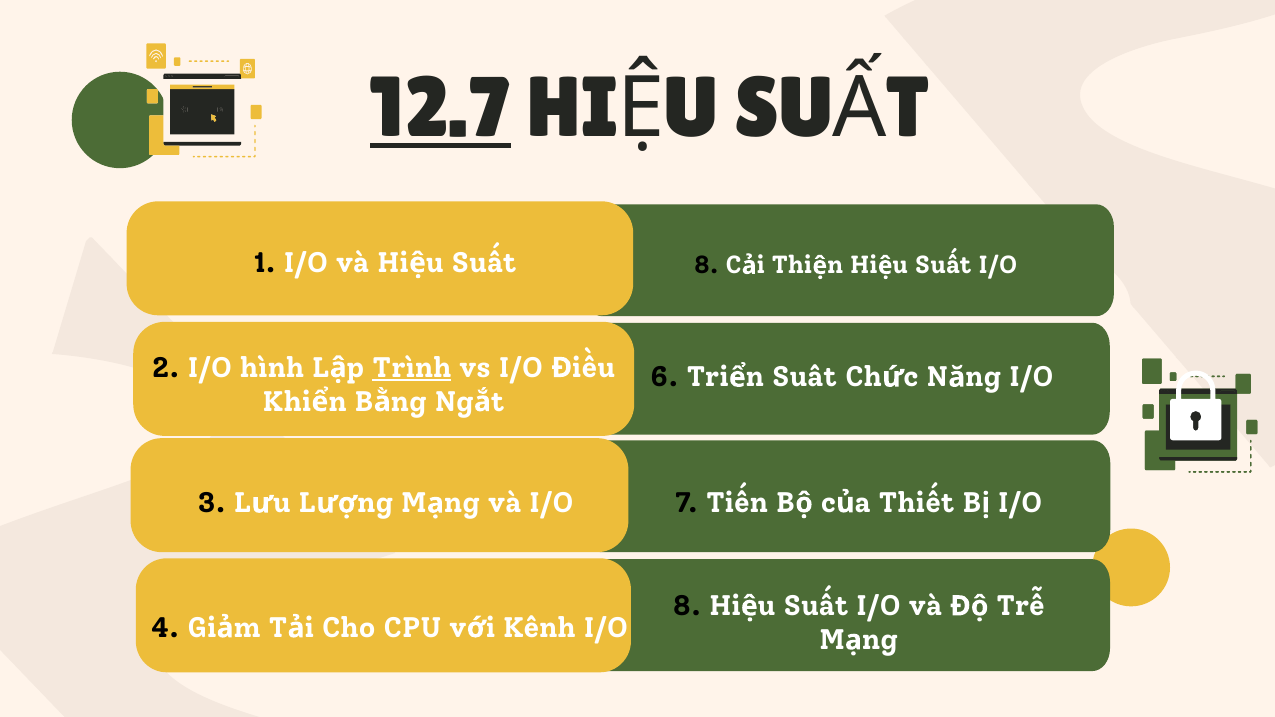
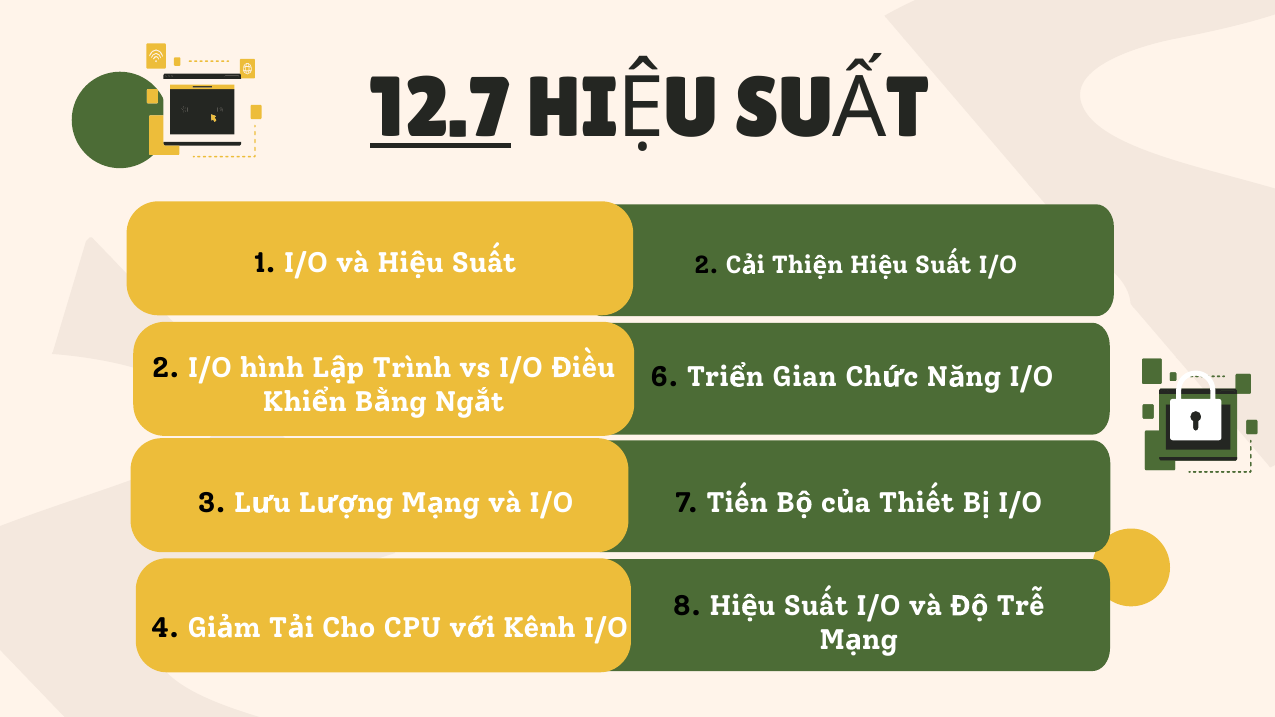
8: 8 -> 2 (706, 266)
Trình underline: present -> none (412, 368)
Suất: Suất -> Gian (805, 377)
